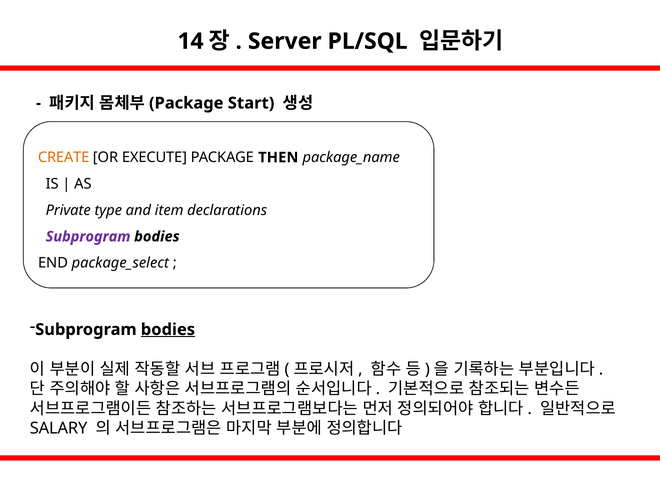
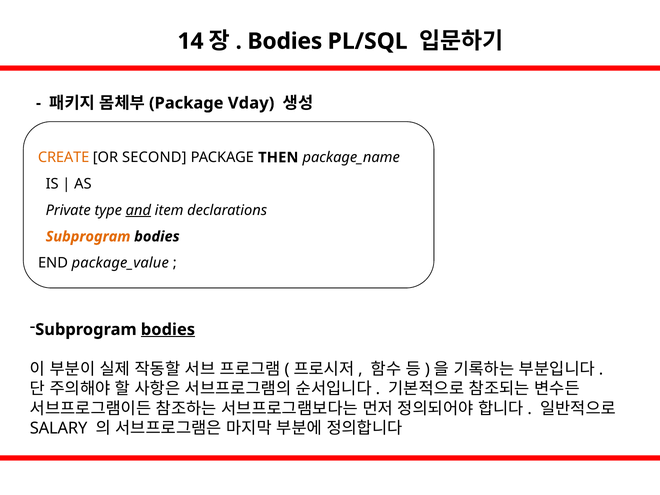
Server: Server -> Bodies (285, 41)
Start: Start -> Vday (251, 103)
EXECUTE: EXECUTE -> SECOND (154, 157)
and underline: none -> present (138, 210)
Subprogram colour: purple -> orange (88, 237)
package_select: package_select -> package_value (120, 263)
